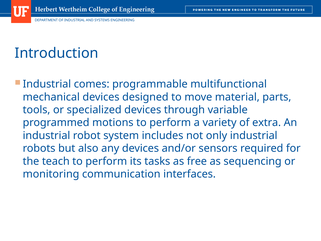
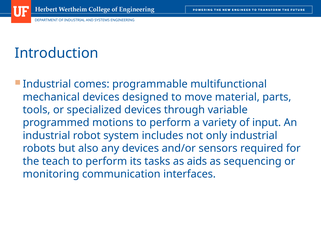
extra: extra -> input (267, 123)
free: free -> aids (197, 161)
